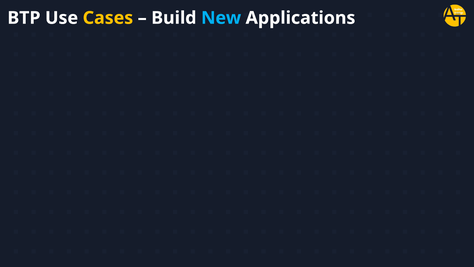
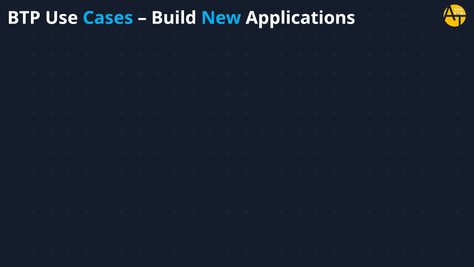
Cases colour: yellow -> light blue (108, 18)
